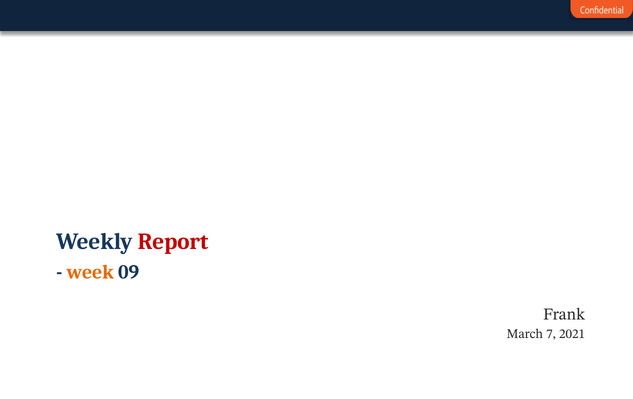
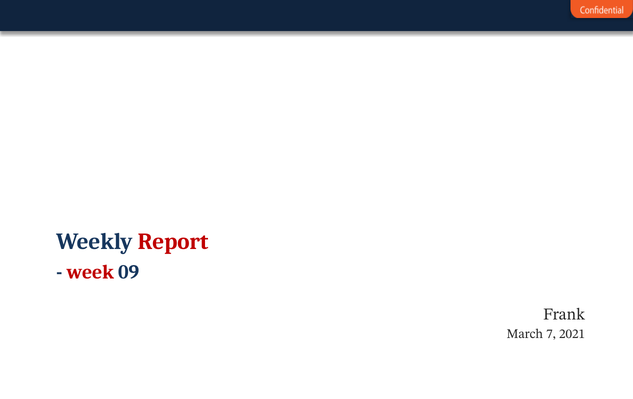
week colour: orange -> red (90, 272)
